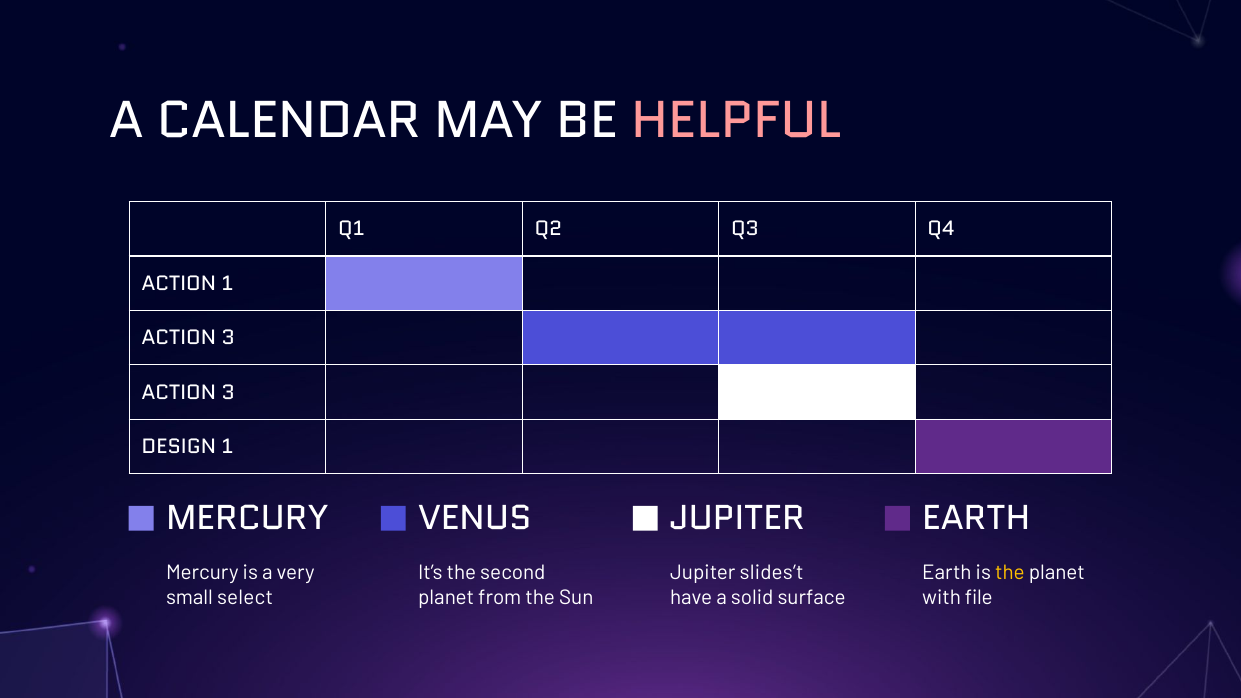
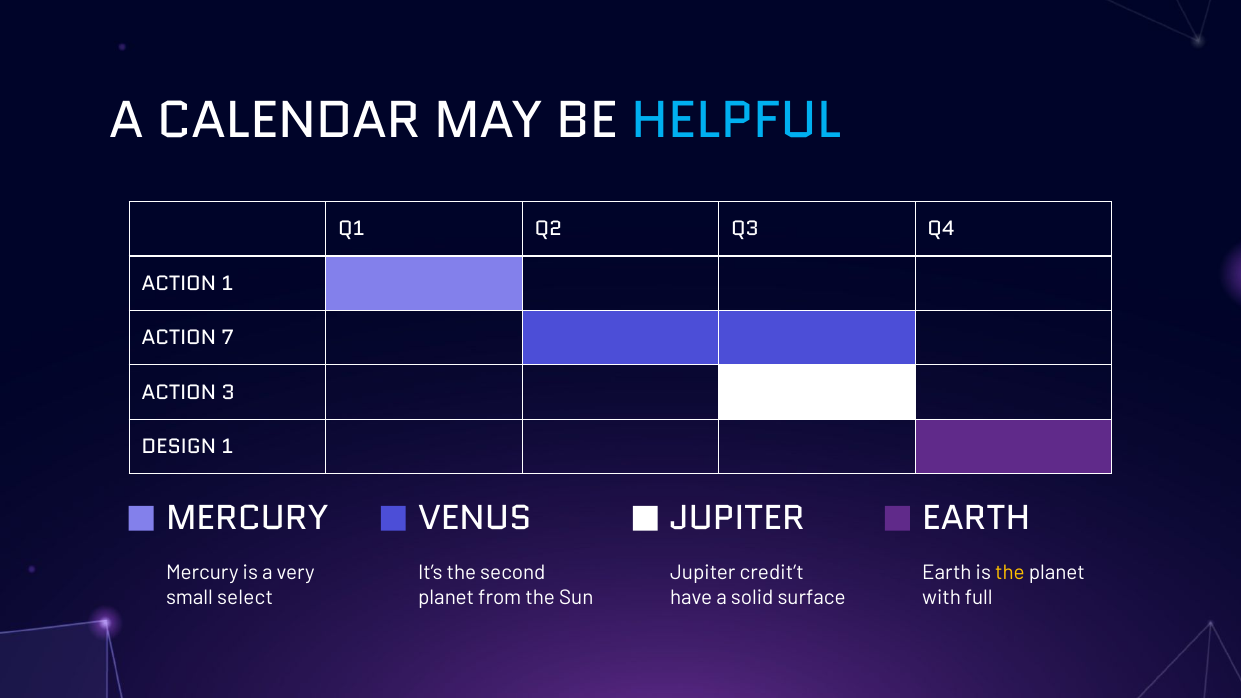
HELPFUL colour: pink -> light blue (736, 121)
3: 3 -> 7 (228, 338)
slides’t: slides’t -> credit’t (772, 573)
file: file -> full (979, 598)
